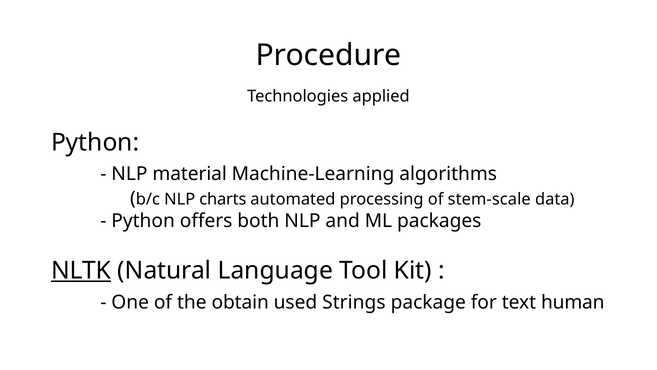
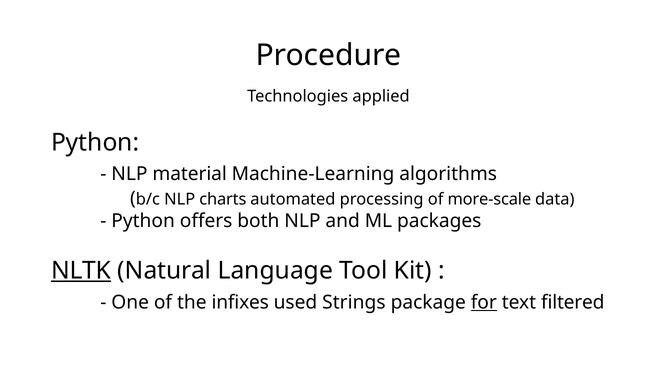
stem-scale: stem-scale -> more-scale (489, 199)
obtain: obtain -> infixes (240, 302)
for underline: none -> present (484, 302)
human: human -> filtered (573, 302)
